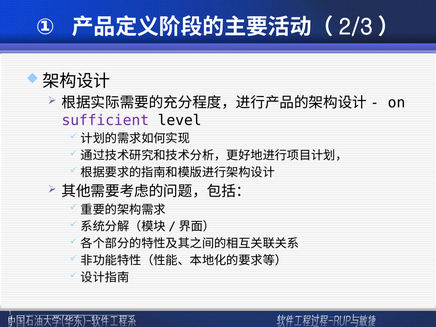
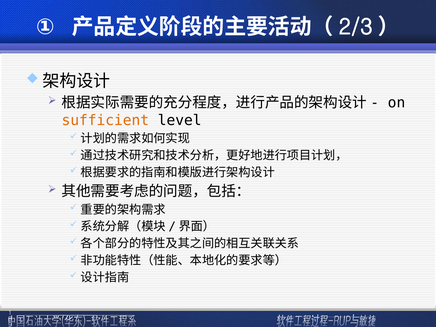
sufficient colour: purple -> orange (105, 120)
